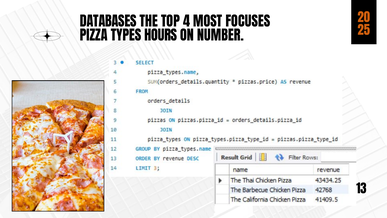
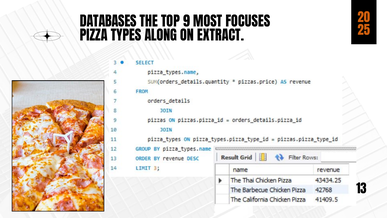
4: 4 -> 9 (187, 22)
HOURS: HOURS -> ALONG (161, 36)
NUMBER: NUMBER -> EXTRACT (221, 36)
